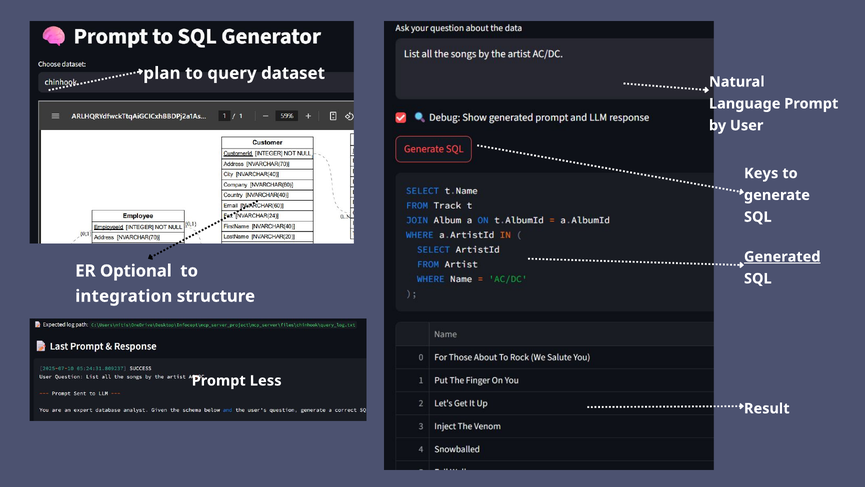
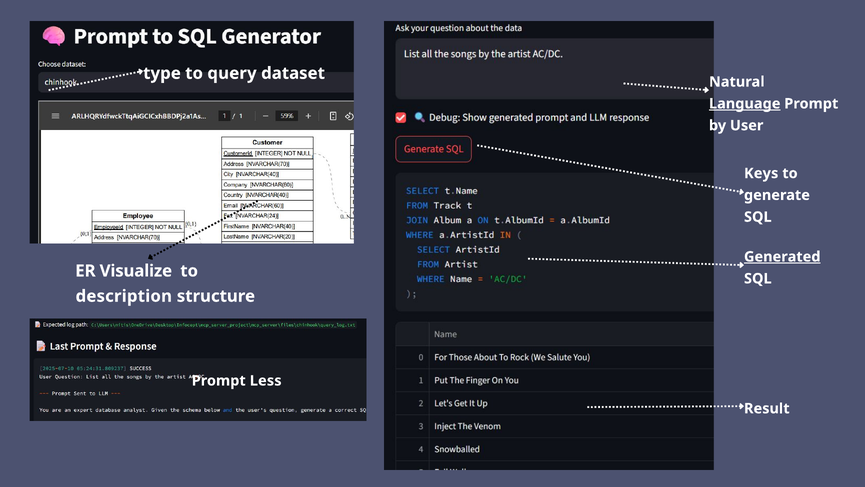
plan: plan -> type (162, 73)
Language underline: none -> present (745, 104)
Optional: Optional -> Visualize (136, 271)
integration: integration -> description (124, 296)
